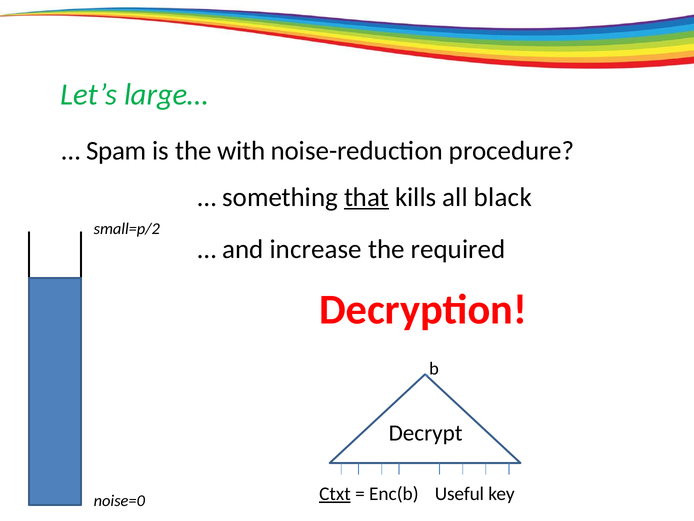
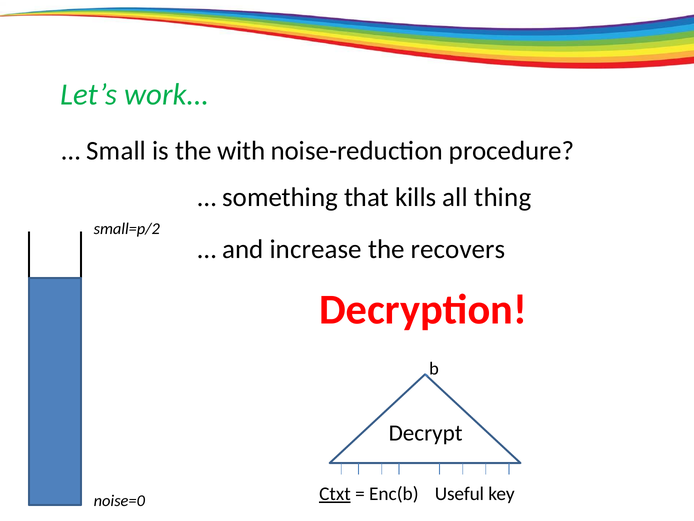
large…: large… -> work… (166, 95)
Spam: Spam -> Small (116, 151)
that underline: present -> none (367, 197)
black: black -> thing (503, 197)
required: required -> recovers (458, 249)
